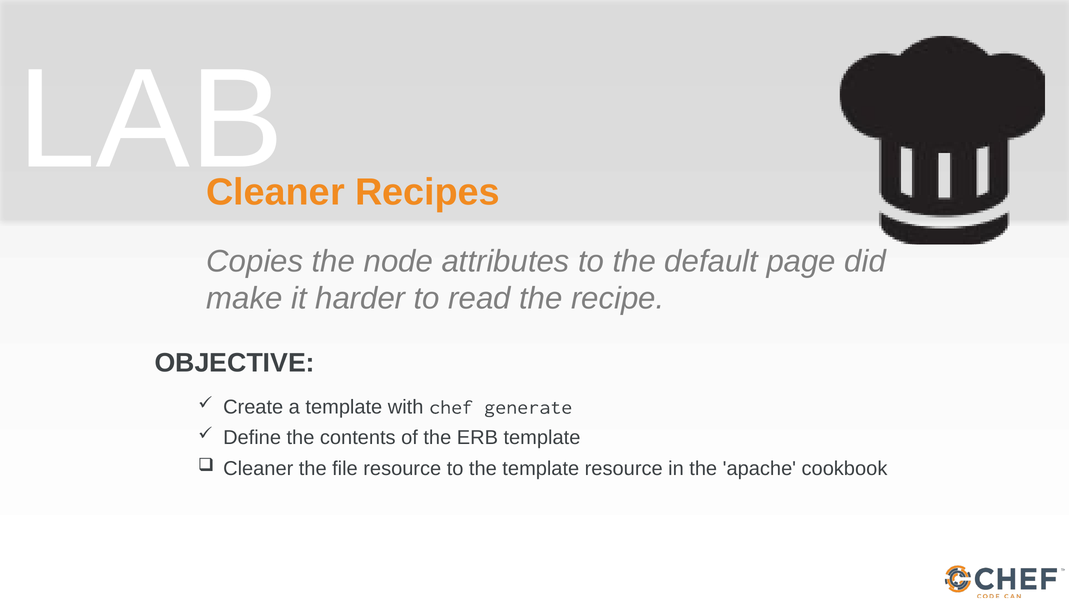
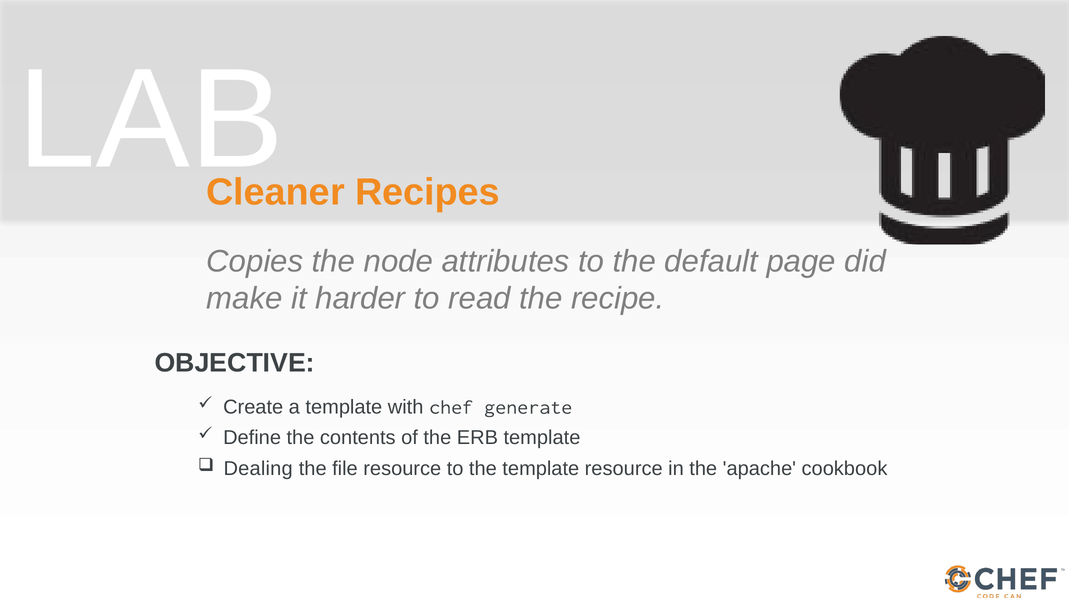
Cleaner: Cleaner -> Dealing (258, 469)
